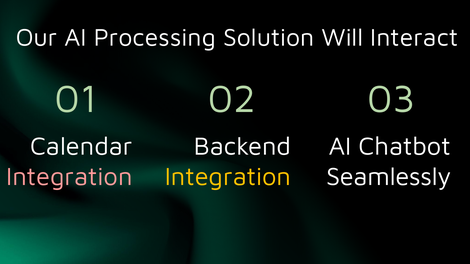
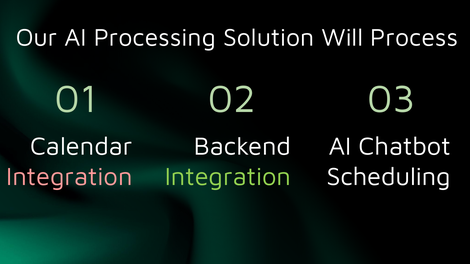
Interact: Interact -> Process (414, 38)
Integration colour: yellow -> light green (228, 177)
Seamlessly: Seamlessly -> Scheduling (389, 177)
